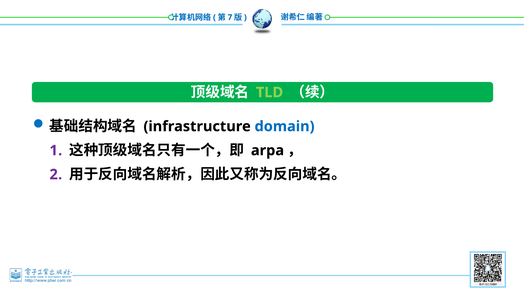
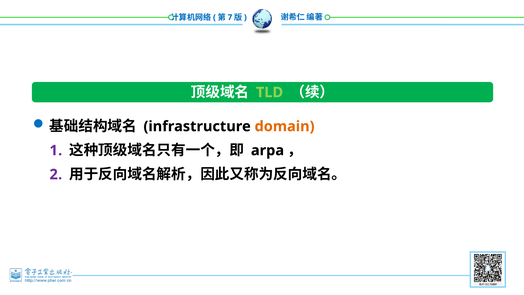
domain colour: blue -> orange (285, 126)
